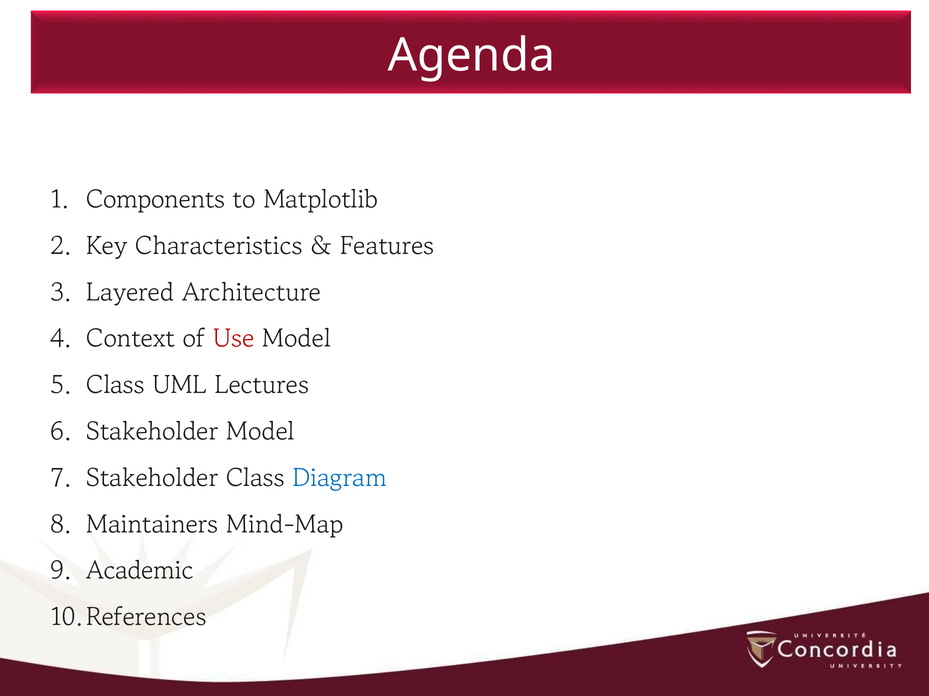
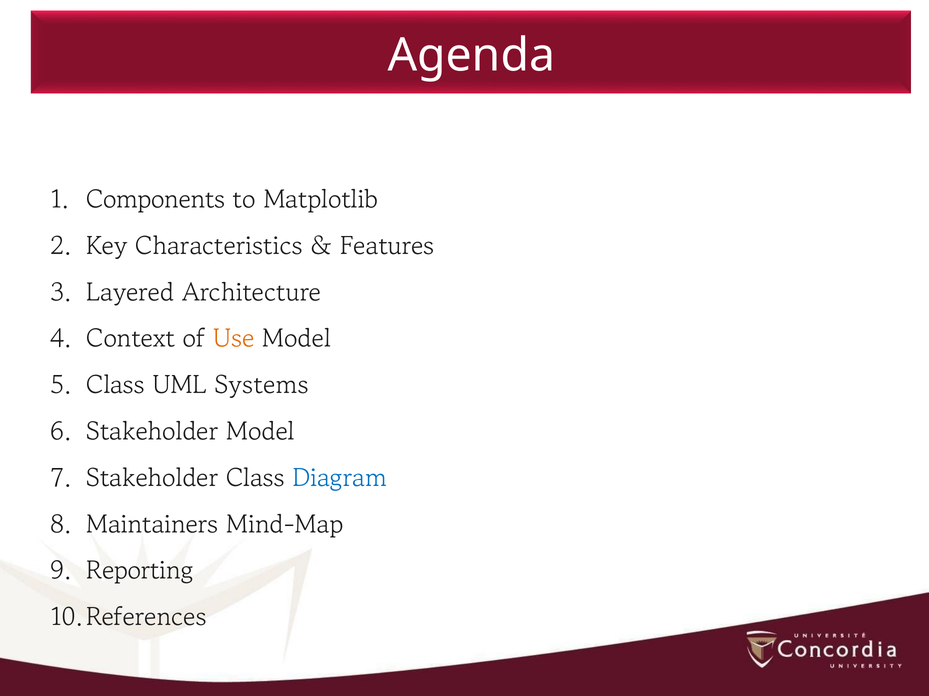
Use colour: red -> orange (234, 341)
Lectures: Lectures -> Systems (262, 387)
Academic: Academic -> Reporting (140, 573)
